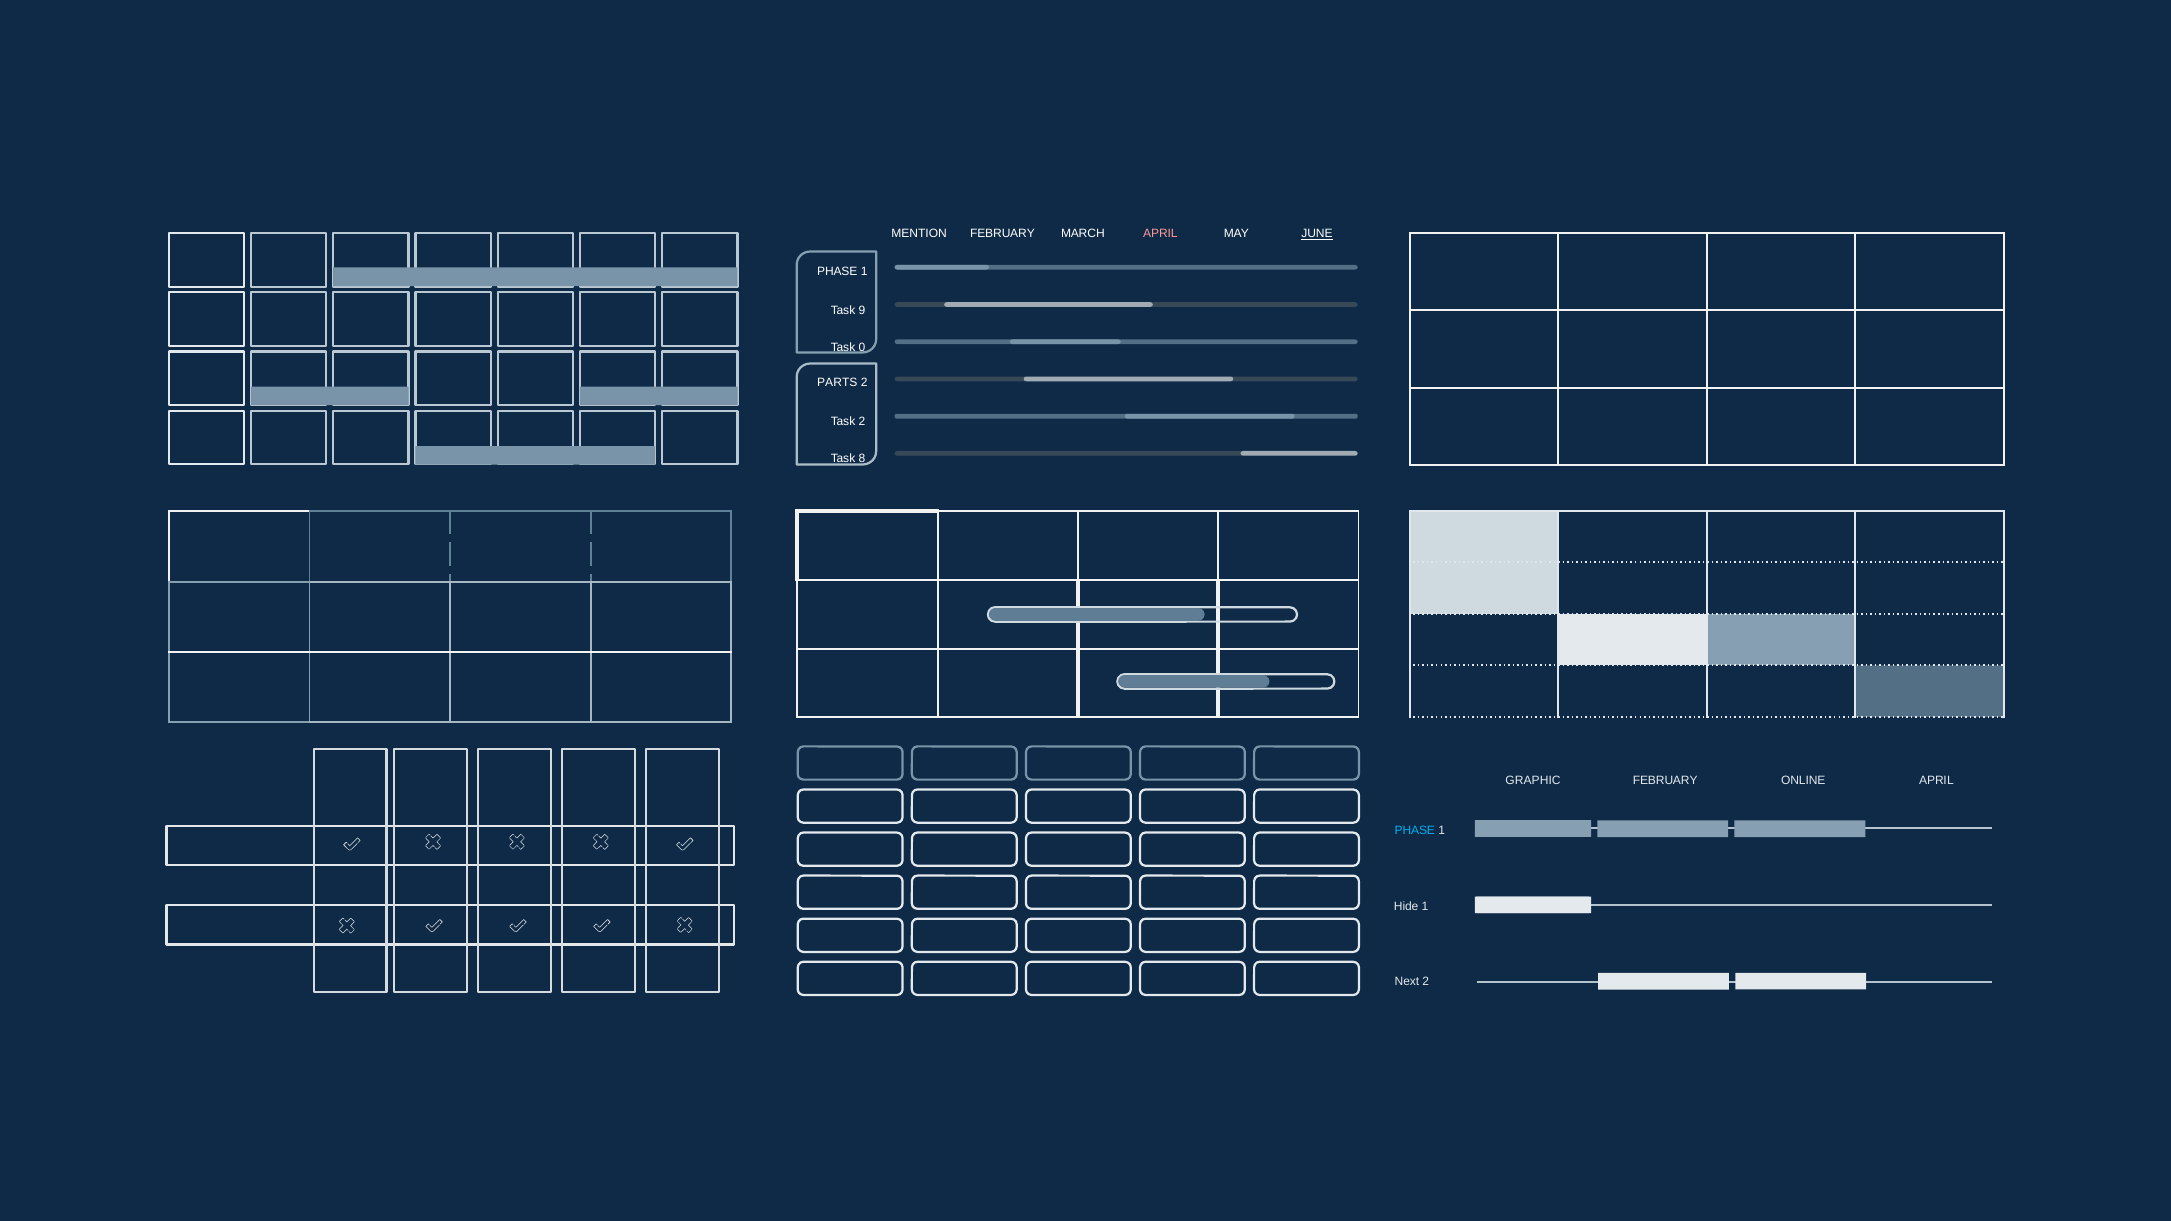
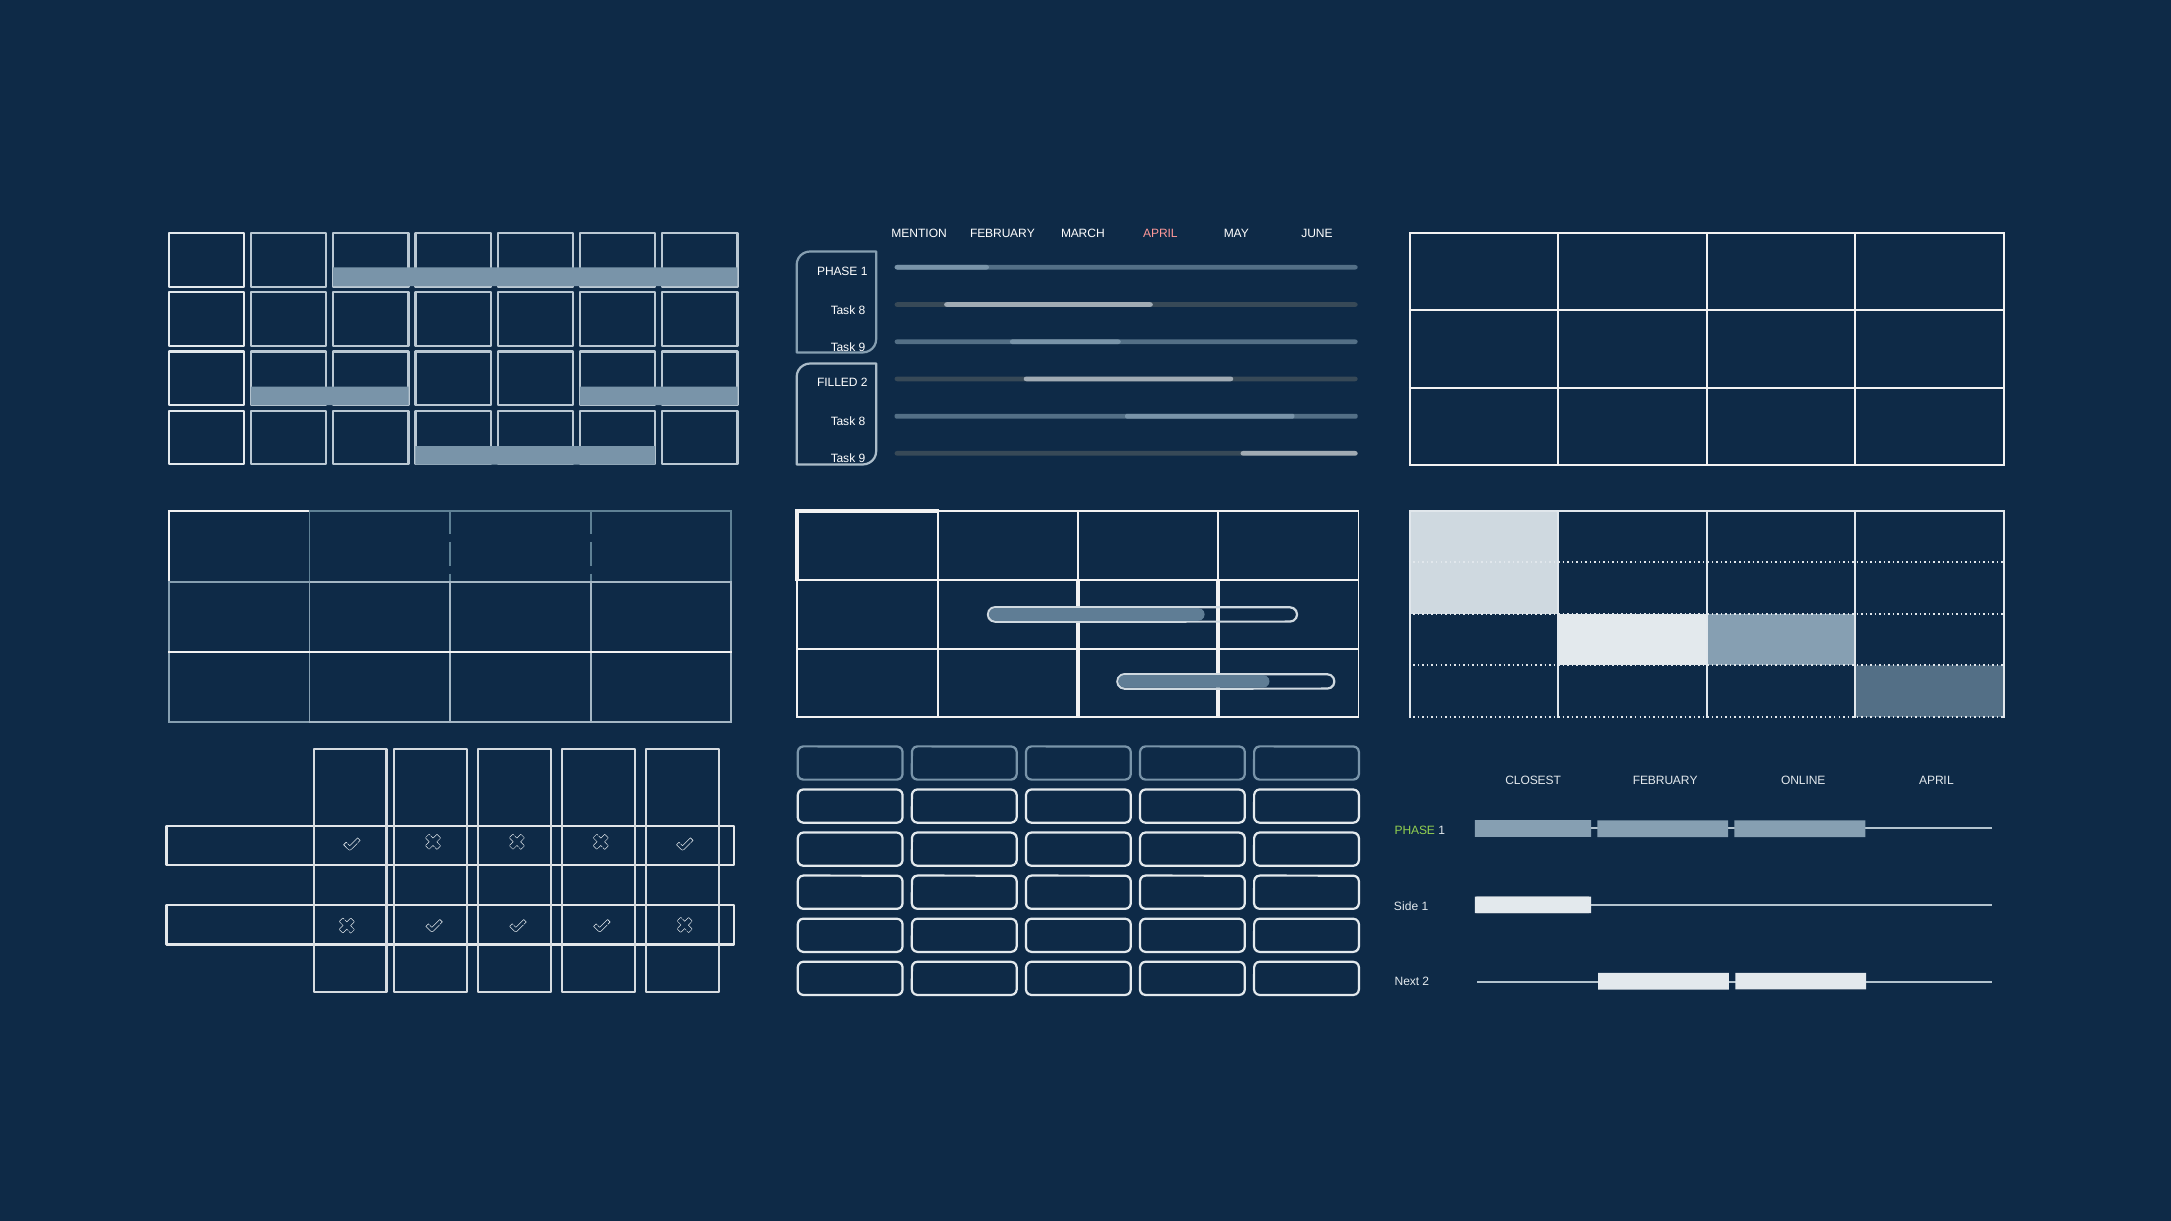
JUNE underline: present -> none (1317, 234)
9: 9 -> 8 (862, 310)
0: 0 -> 9 (862, 347)
PARTS: PARTS -> FILLED (837, 382)
2: 2 -> 8 (862, 422)
8: 8 -> 9 (862, 459)
GRAPHIC: GRAPHIC -> CLOSEST (1533, 781)
PHASE colour: light blue -> light green (1415, 831)
Hide: Hide -> Side (1406, 907)
